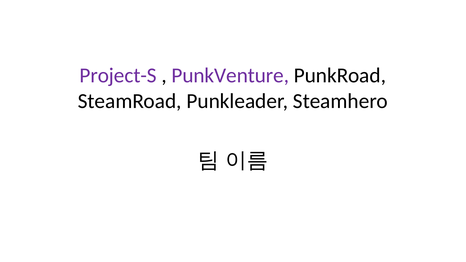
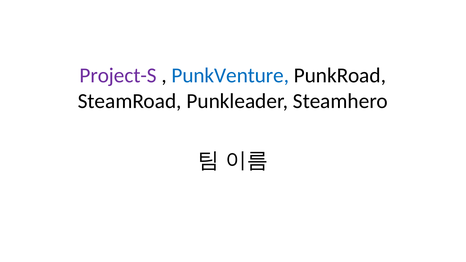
PunkVenture colour: purple -> blue (230, 76)
